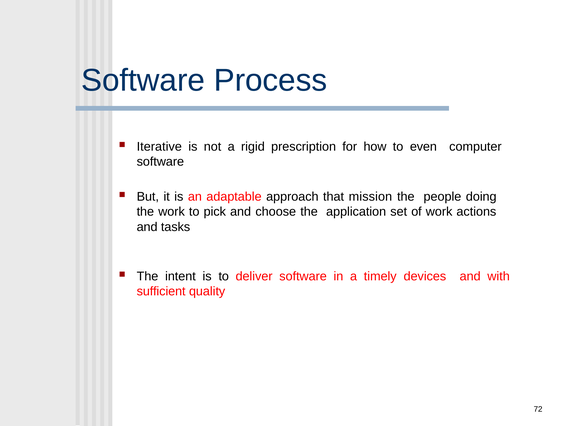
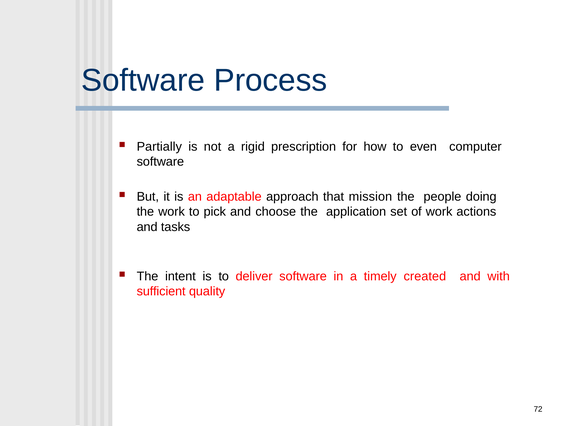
Iterative: Iterative -> Partially (159, 146)
devices: devices -> created (425, 276)
